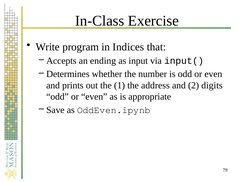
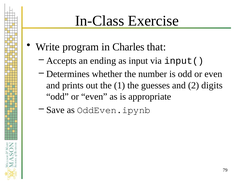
Indices: Indices -> Charles (128, 47)
address: address -> guesses (155, 85)
